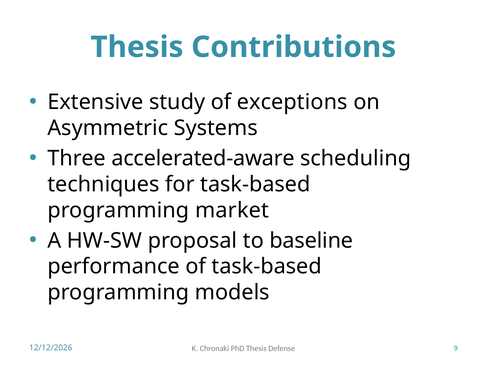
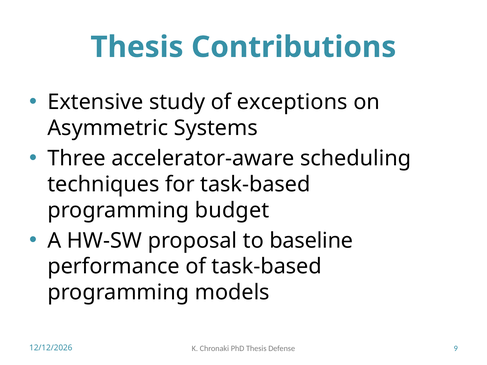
accelerated-aware: accelerated-aware -> accelerator-aware (203, 158)
market: market -> budget (232, 210)
